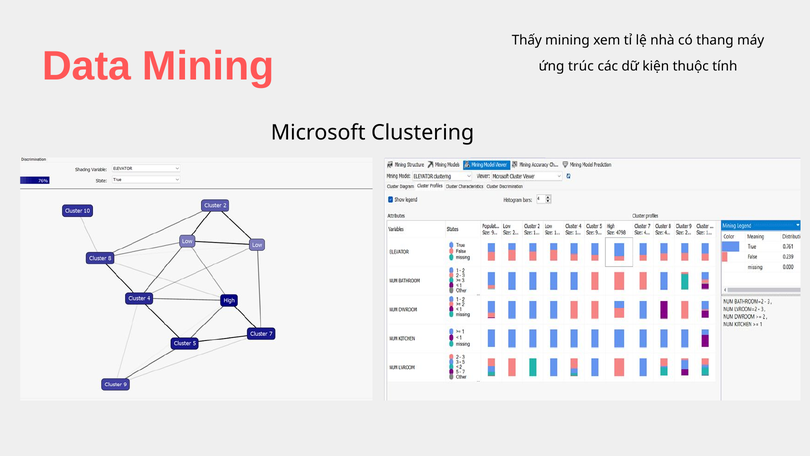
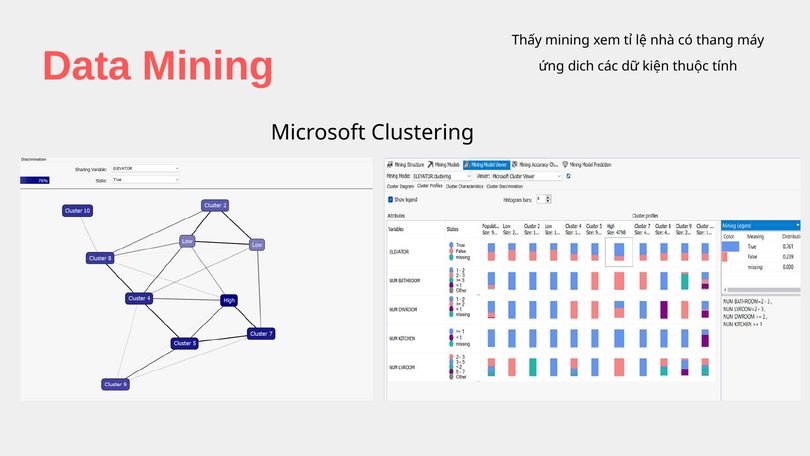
trúc: trúc -> dịch (581, 66)
